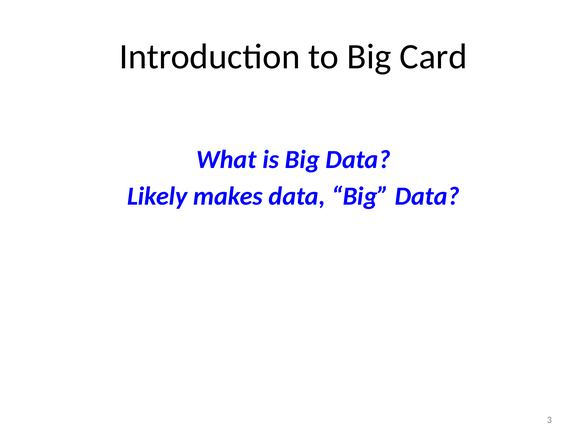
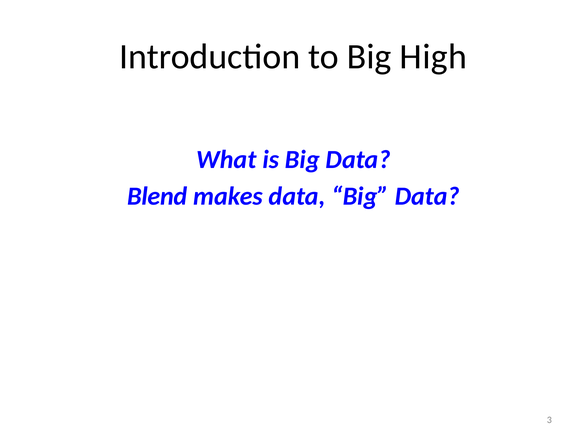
Card: Card -> High (433, 57)
Likely: Likely -> Blend (157, 196)
